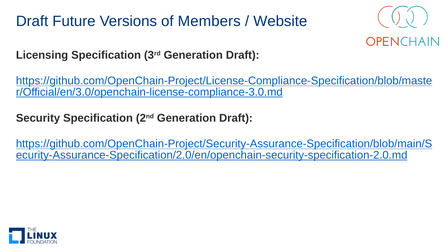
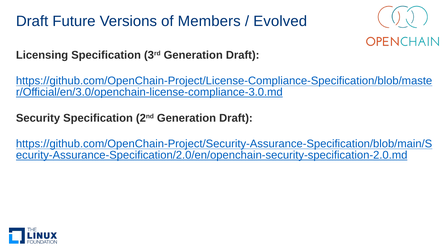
Website: Website -> Evolved (280, 21)
